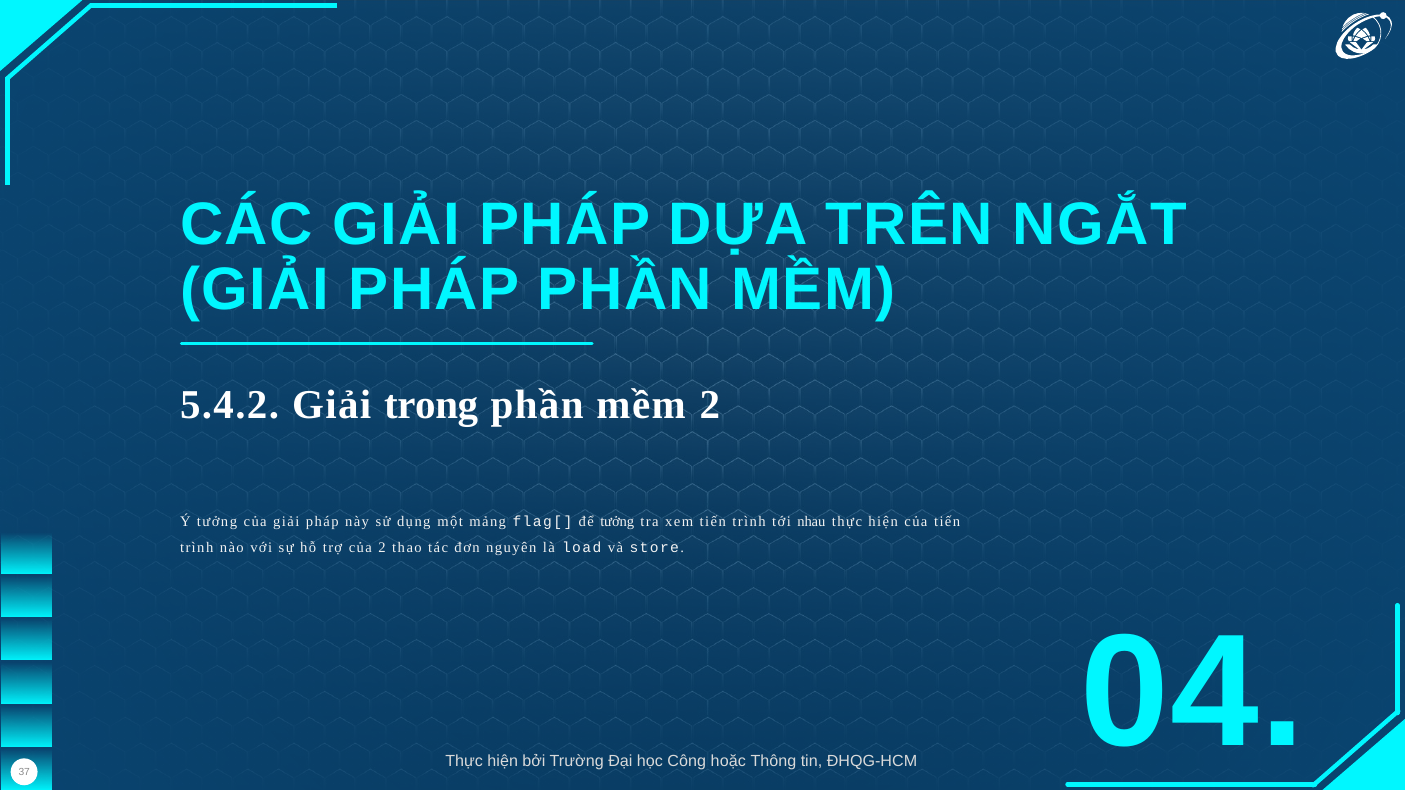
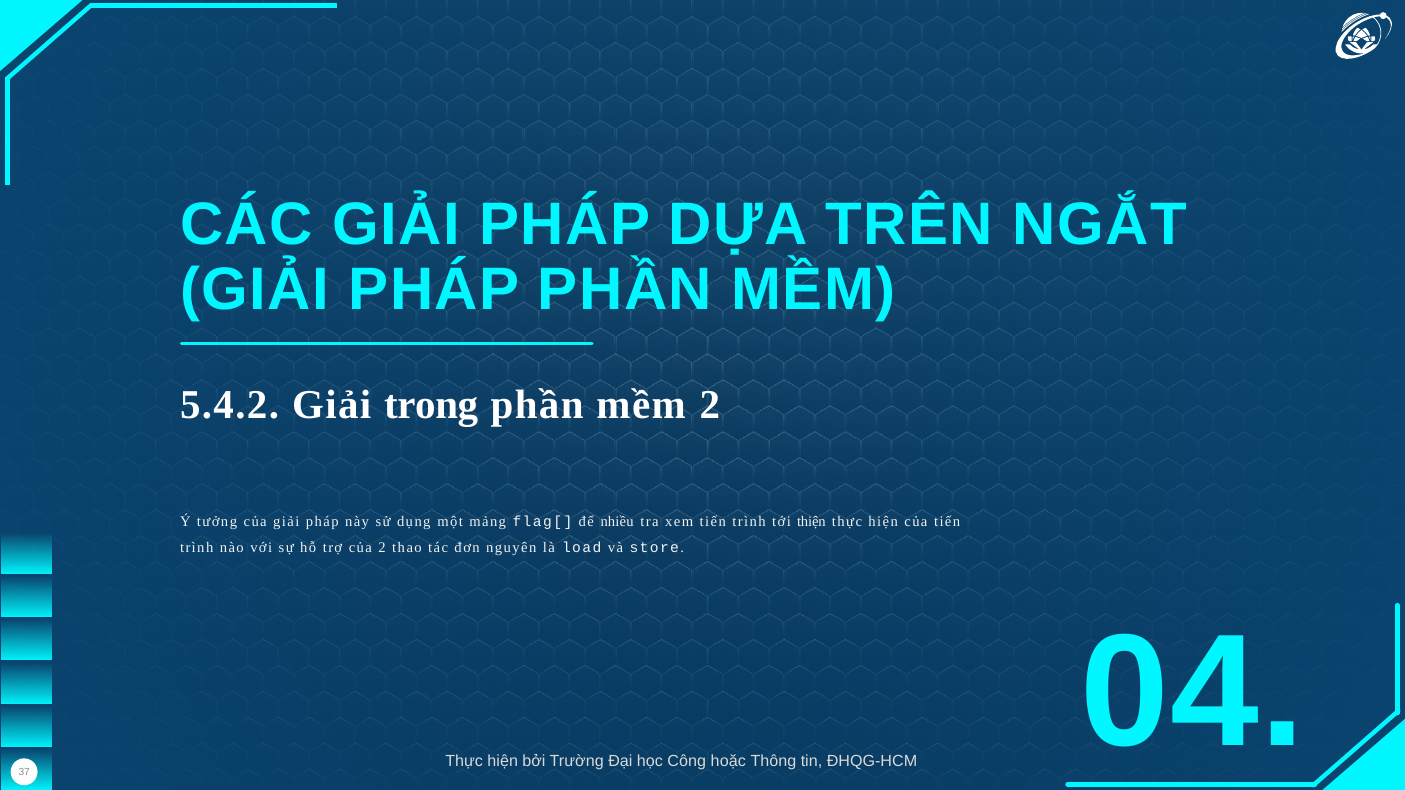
để tưởng: tưởng -> nhiều (617, 522)
nhau: nhau -> thiện (811, 522)
